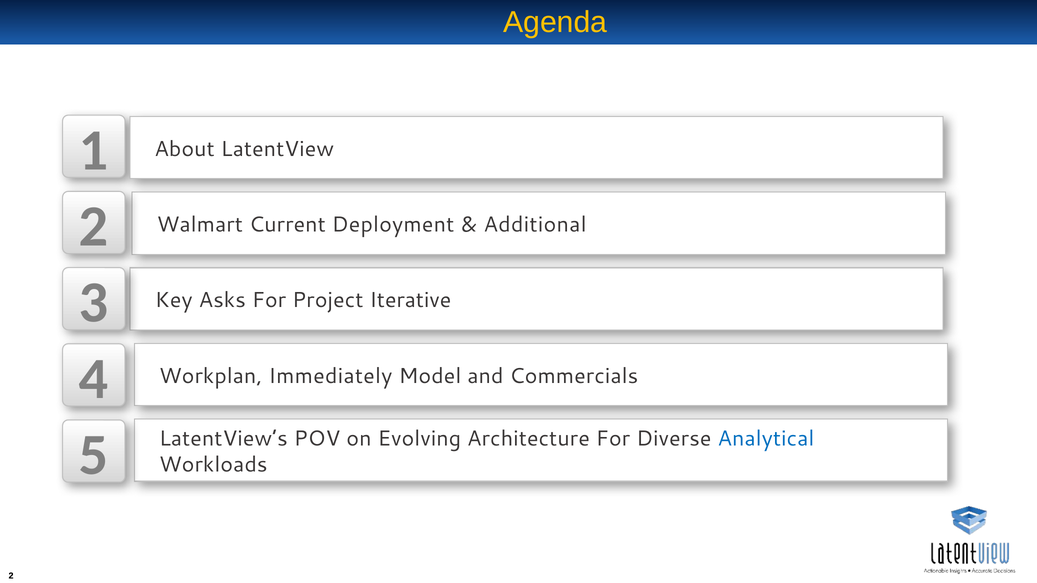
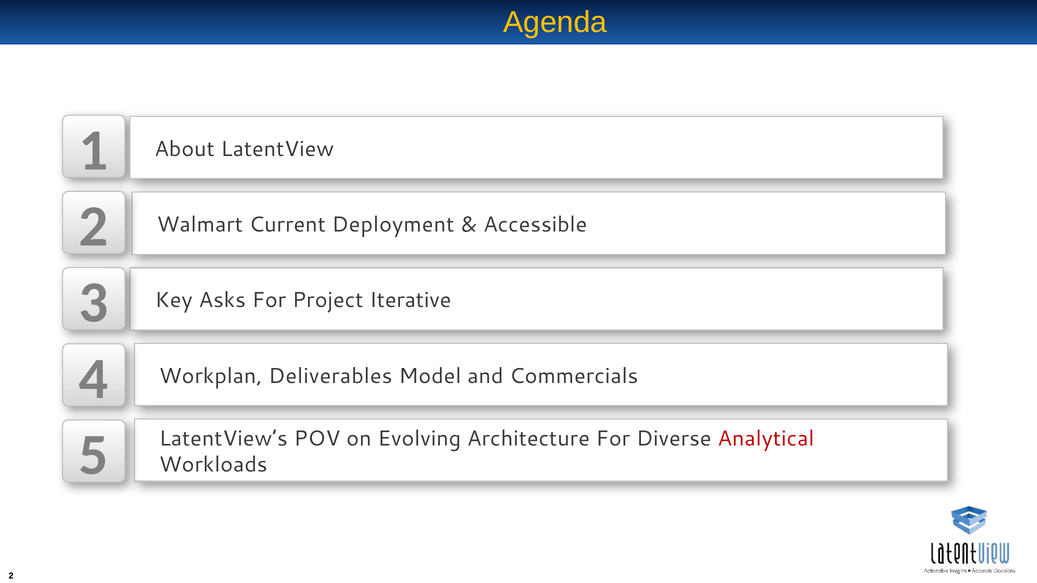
Additional: Additional -> Accessible (535, 225)
Immediately: Immediately -> Deliverables (330, 376)
Analytical colour: blue -> red (766, 439)
